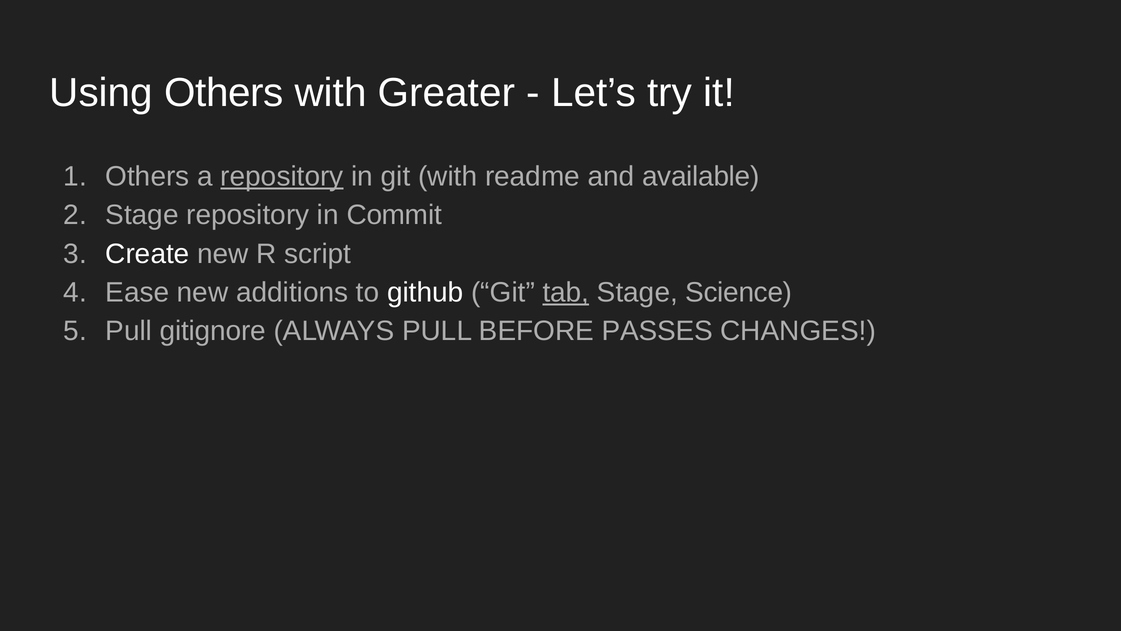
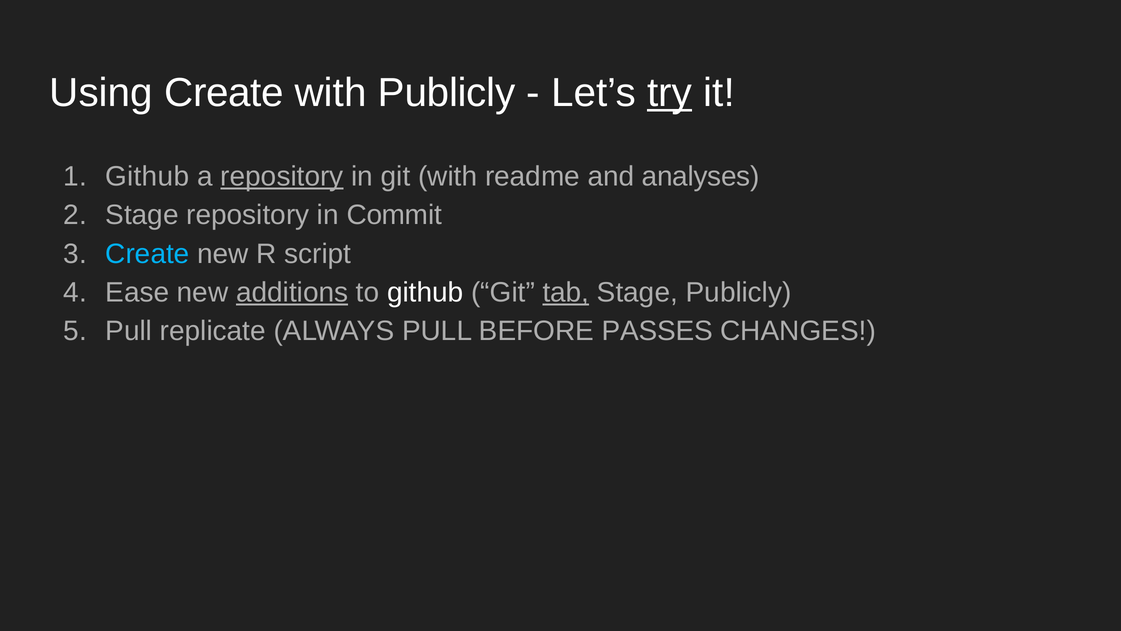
Using Others: Others -> Create (224, 93)
with Greater: Greater -> Publicly (447, 93)
try underline: none -> present (670, 93)
Others: Others -> Github (147, 176)
available: available -> analyses (701, 176)
Create colour: white -> light blue (147, 254)
additions underline: none -> present (292, 292)
Stage Science: Science -> Publicly (739, 292)
gitignore: gitignore -> replicate (213, 331)
